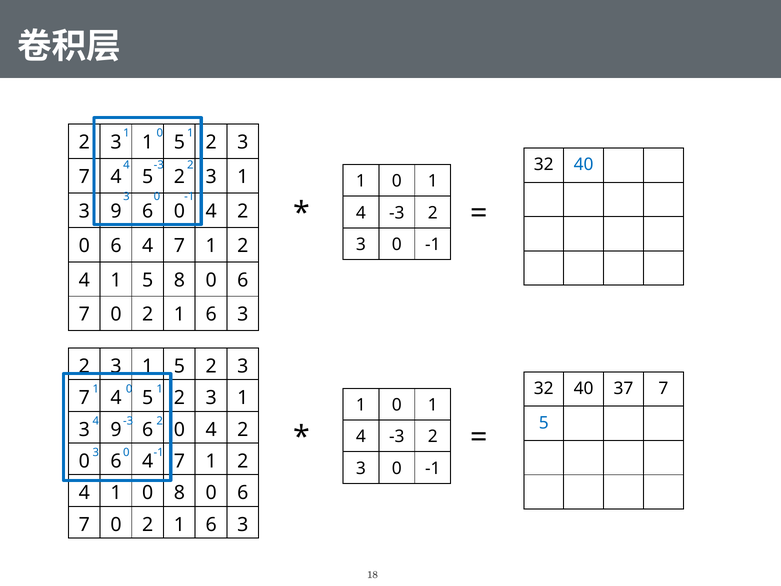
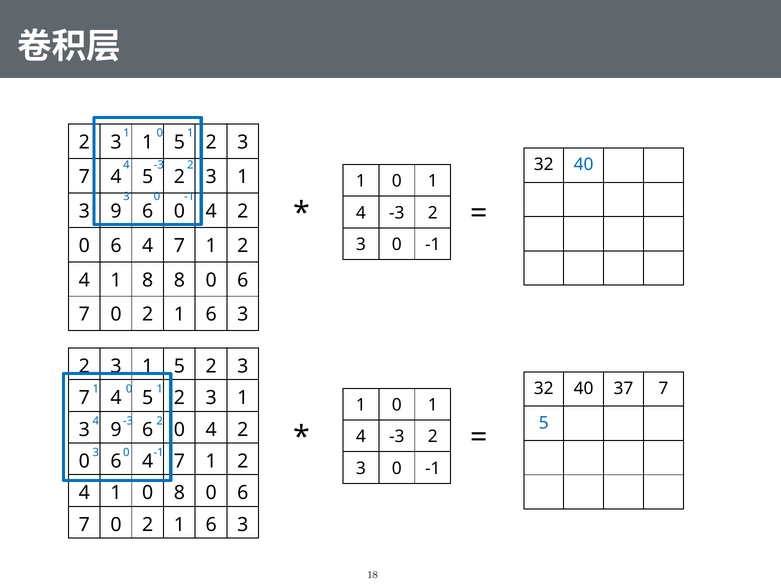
4 1 5: 5 -> 8 (148, 280)
